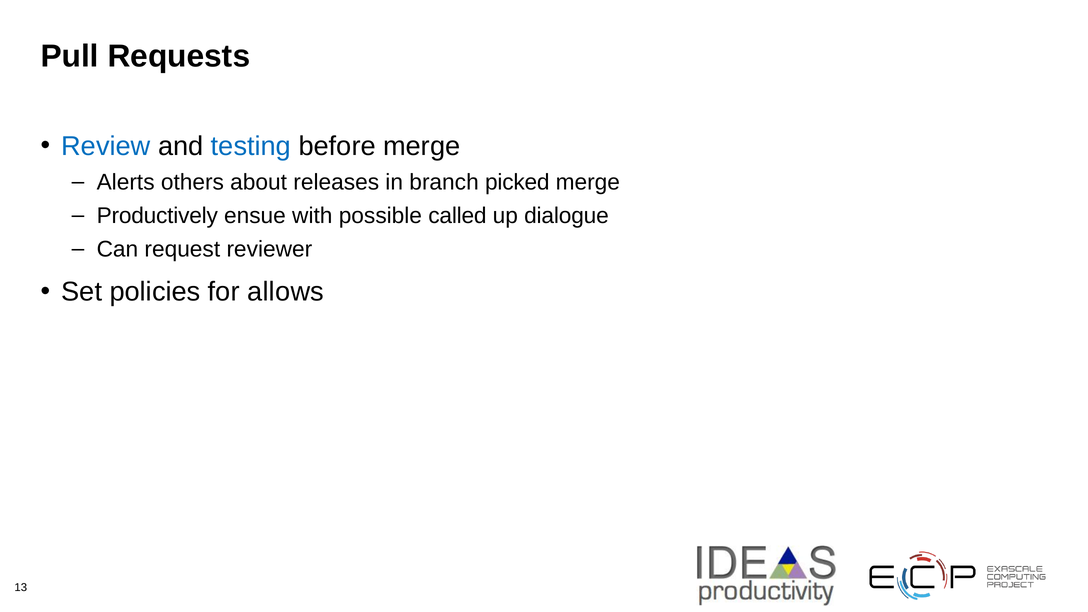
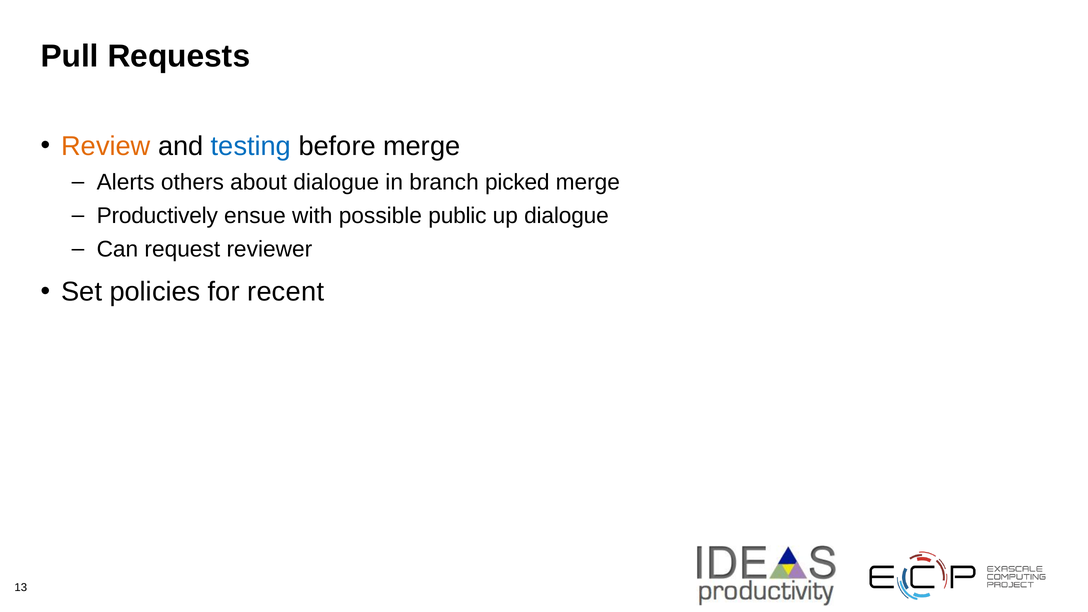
Review colour: blue -> orange (106, 146)
about releases: releases -> dialogue (336, 182)
called: called -> public (457, 216)
allows: allows -> recent (286, 292)
